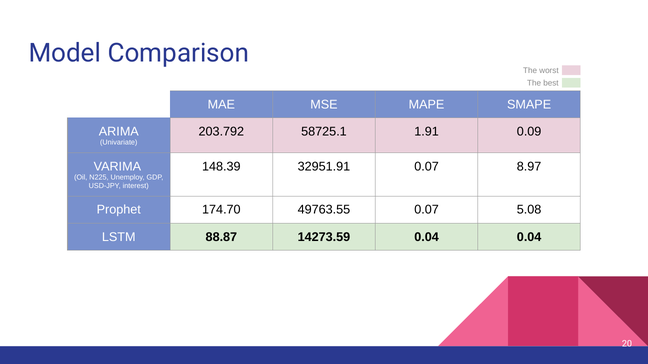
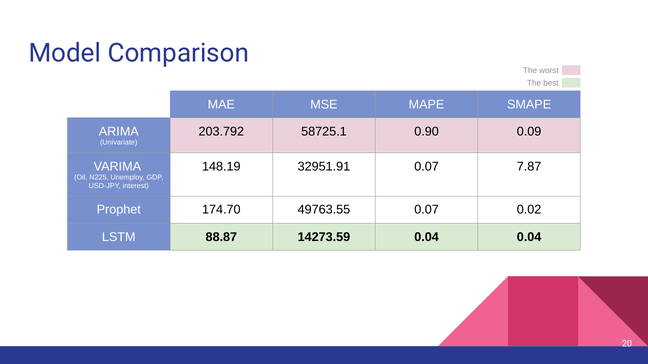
1.91: 1.91 -> 0.90 (427, 132)
148.39: 148.39 -> 148.19 (221, 167)
8.97: 8.97 -> 7.87 (529, 167)
5.08: 5.08 -> 0.02 (529, 210)
